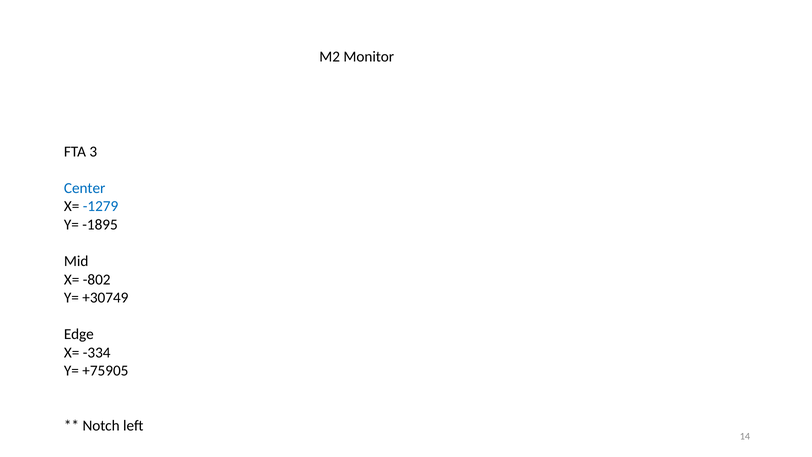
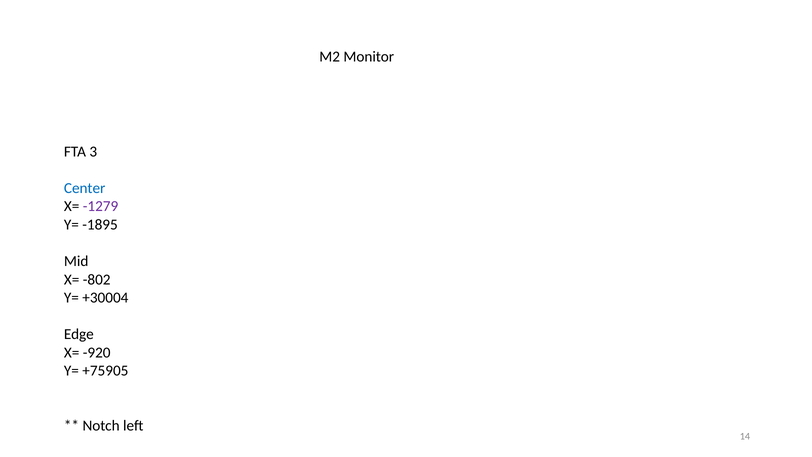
-1279 colour: blue -> purple (101, 206)
+30749: +30749 -> +30004 (105, 298)
-334: -334 -> -920 (97, 352)
